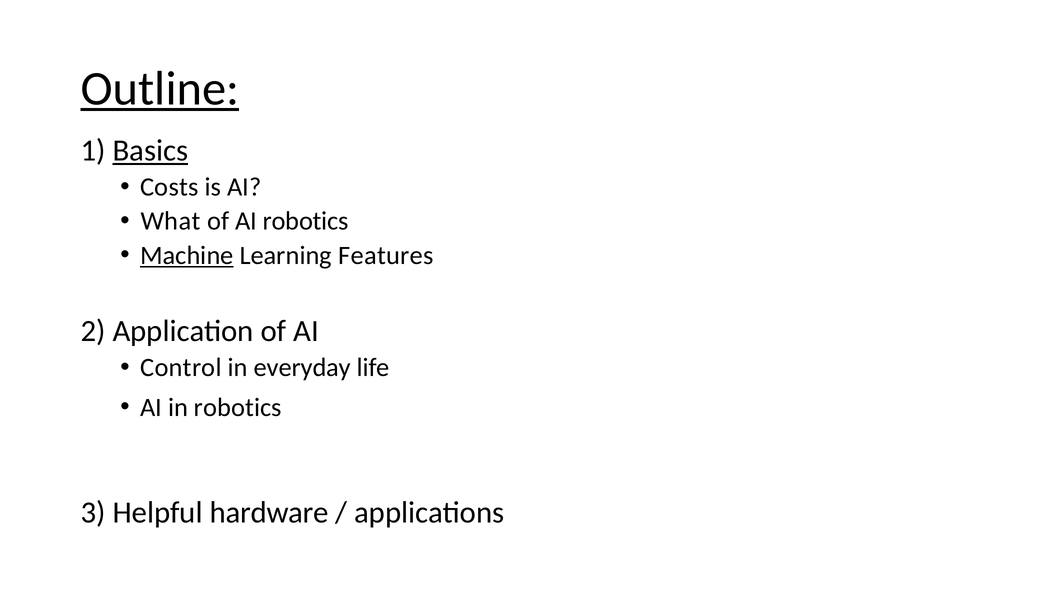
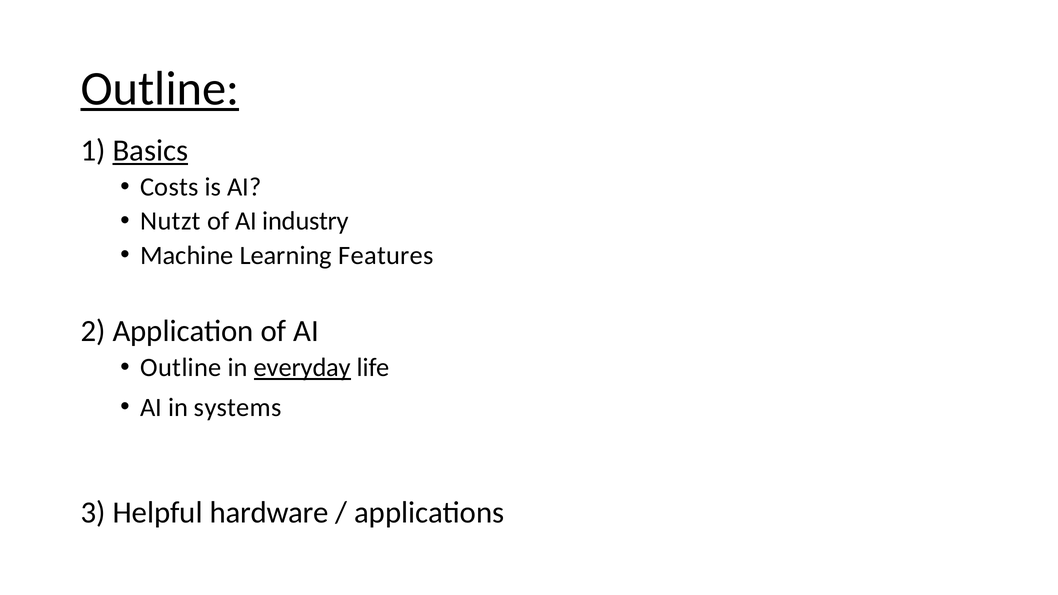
What: What -> Nutzt (171, 221)
AI robotics: robotics -> industry (306, 221)
Machine underline: present -> none (187, 255)
Control: Control -> Outline (181, 368)
everyday underline: none -> present (302, 368)
in robotics: robotics -> systems (238, 408)
